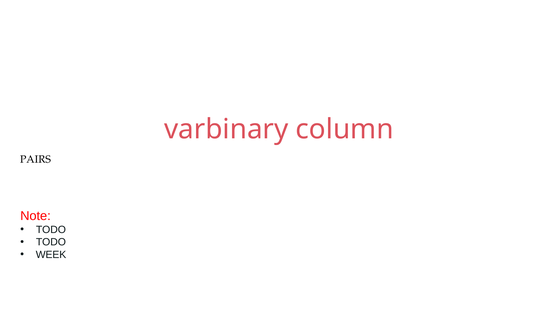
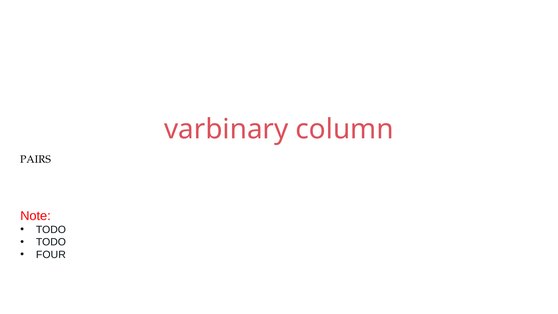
WEEK: WEEK -> FOUR (51, 255)
